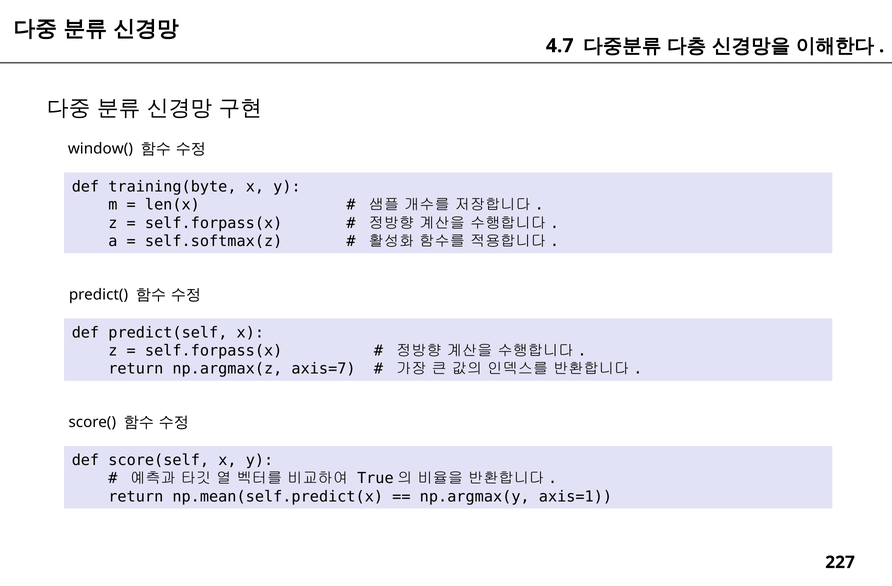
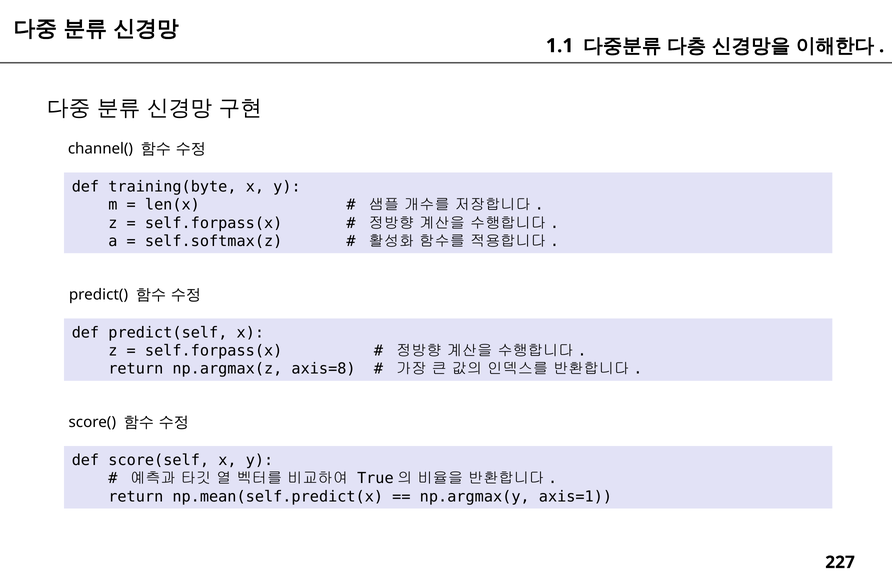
4.7: 4.7 -> 1.1 (560, 46)
window(: window( -> channel( (100, 149)
axis=7: axis=7 -> axis=8 (324, 369)
